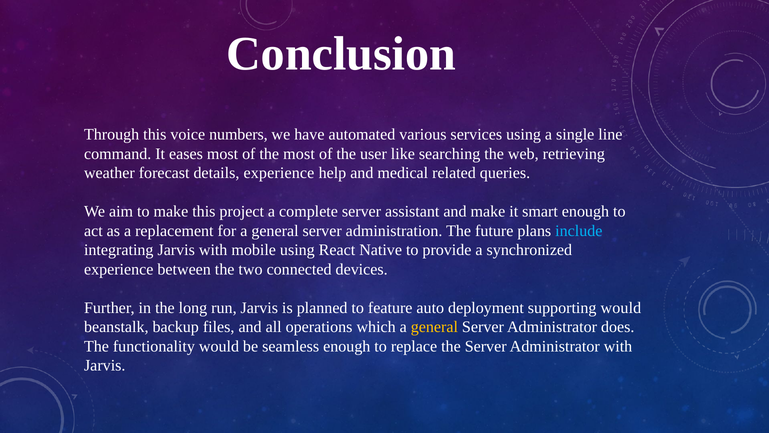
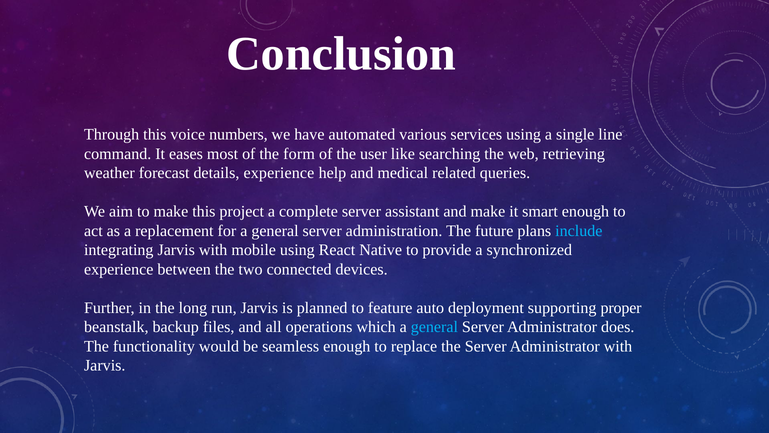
the most: most -> form (299, 154)
supporting would: would -> proper (621, 308)
general colour: yellow -> light blue (434, 327)
